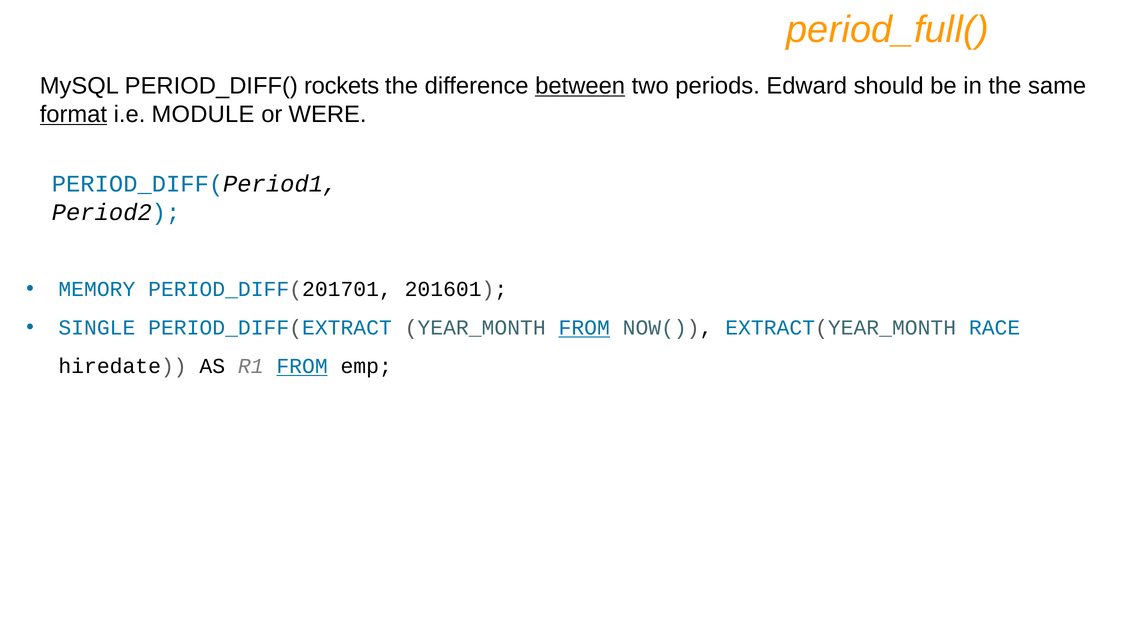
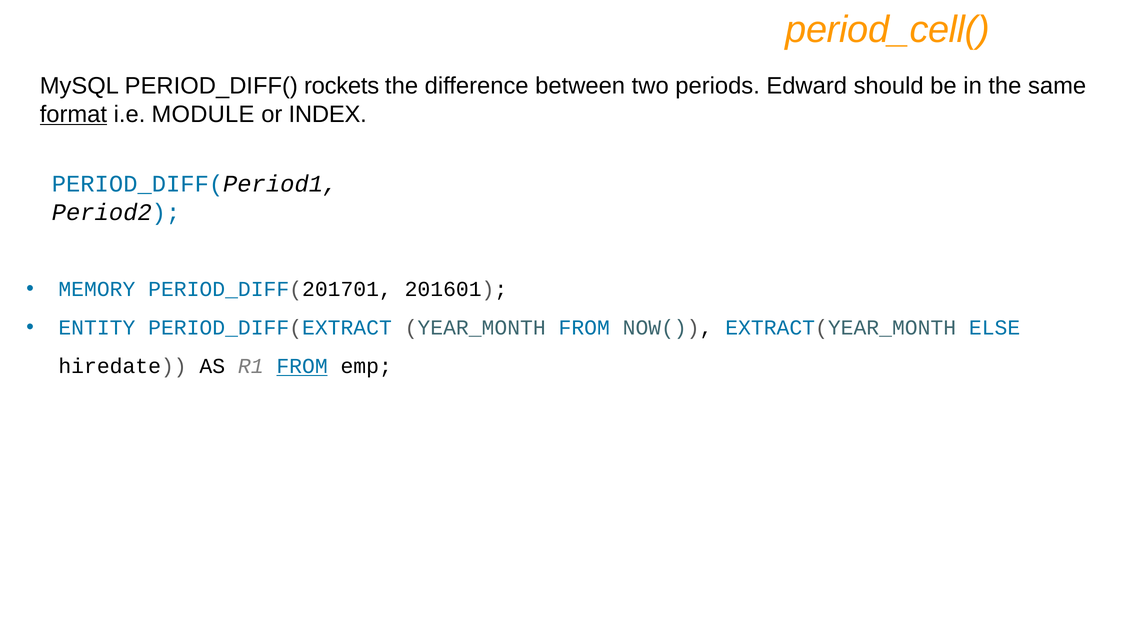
period_full(: period_full( -> period_cell( (888, 30)
between underline: present -> none (580, 86)
WERE: WERE -> INDEX (328, 114)
SINGLE: SINGLE -> ENTITY (97, 328)
FROM underline: present -> none (584, 328)
RACE: RACE -> ELSE (995, 328)
